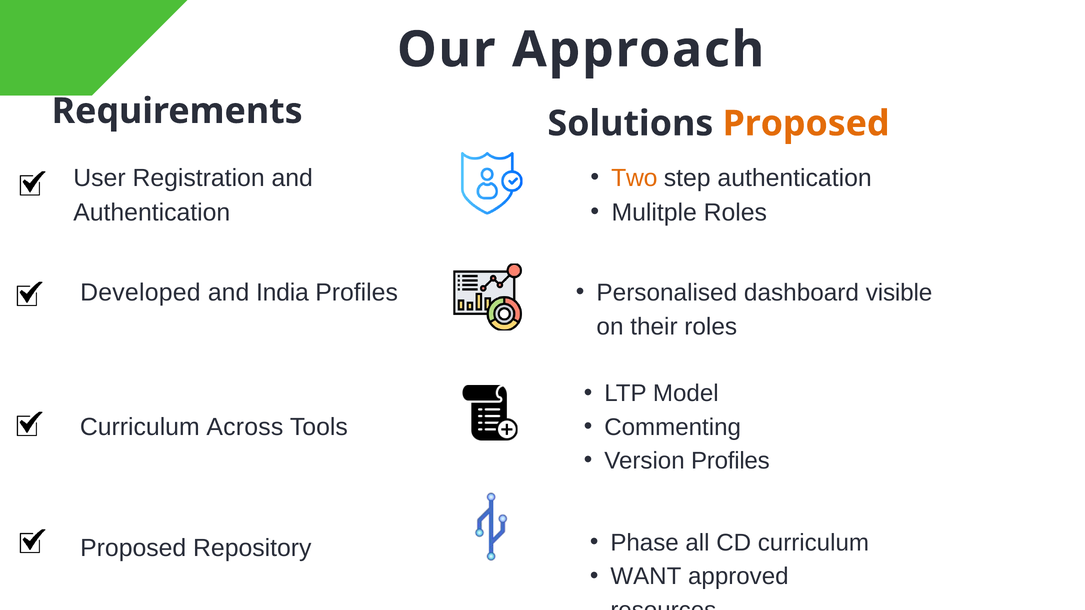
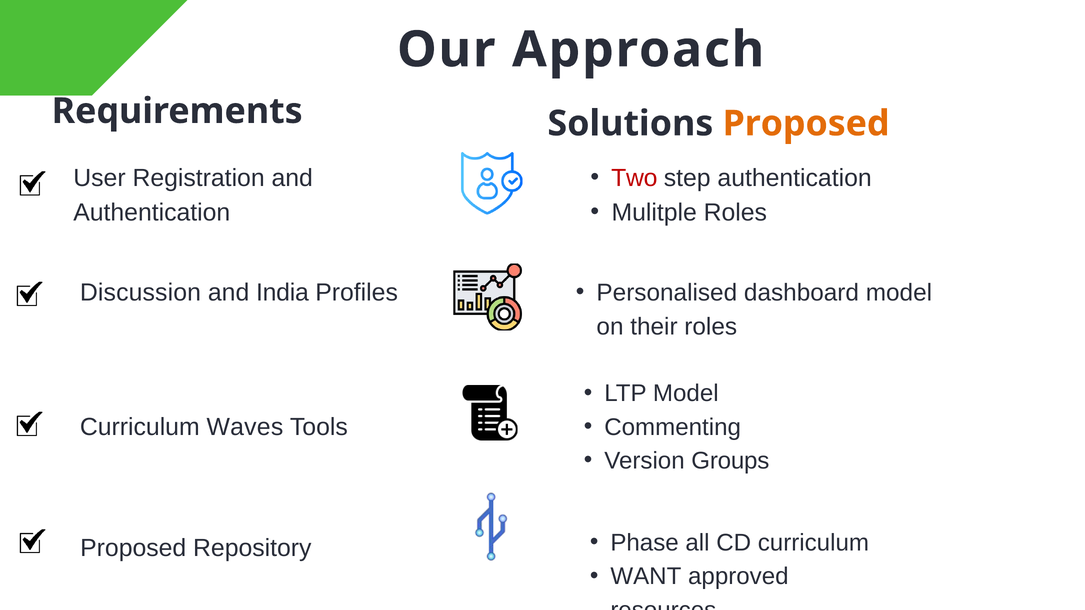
Two colour: orange -> red (634, 178)
dashboard visible: visible -> model (899, 293)
Developed: Developed -> Discussion (140, 293)
Across: Across -> Waves (245, 427)
Version Profiles: Profiles -> Groups (730, 461)
